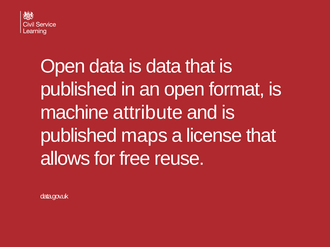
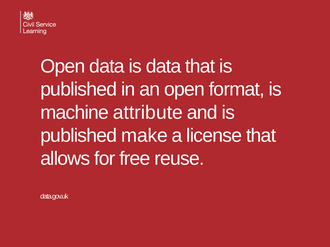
maps: maps -> make (144, 136)
